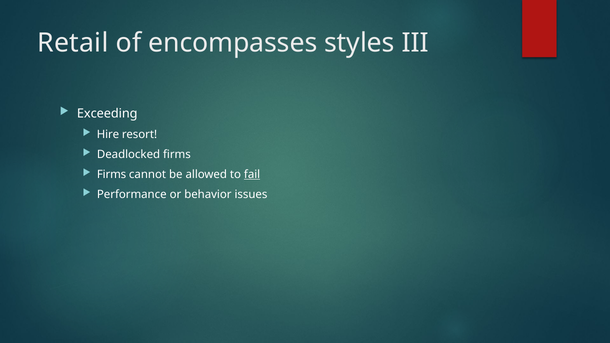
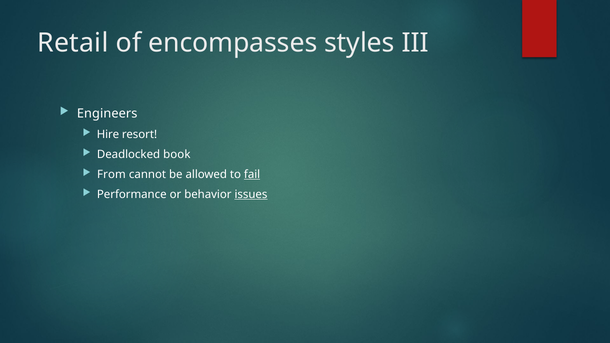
Exceeding: Exceeding -> Engineers (107, 114)
Deadlocked firms: firms -> book (177, 154)
Firms: Firms -> From (111, 174)
issues underline: none -> present (251, 195)
